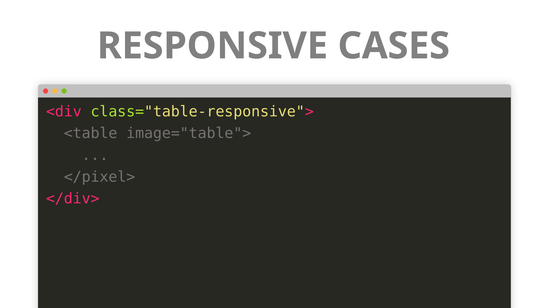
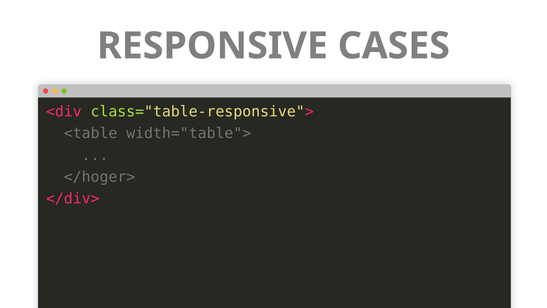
image="table">: image="table"> -> width="table"> (189, 133)
</pixel>: </pixel> -> </hoger> (100, 177)
